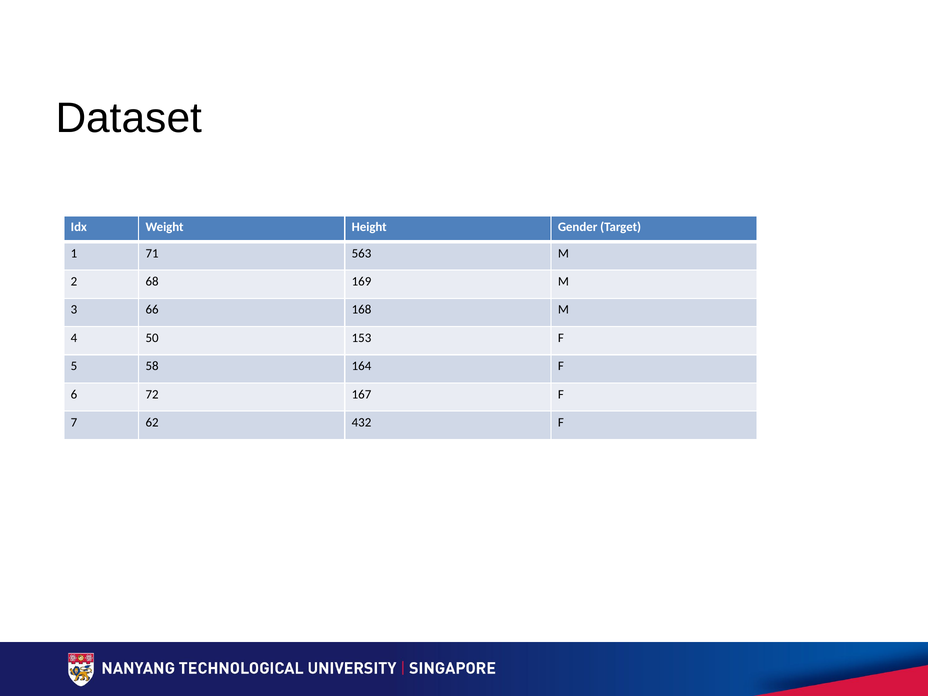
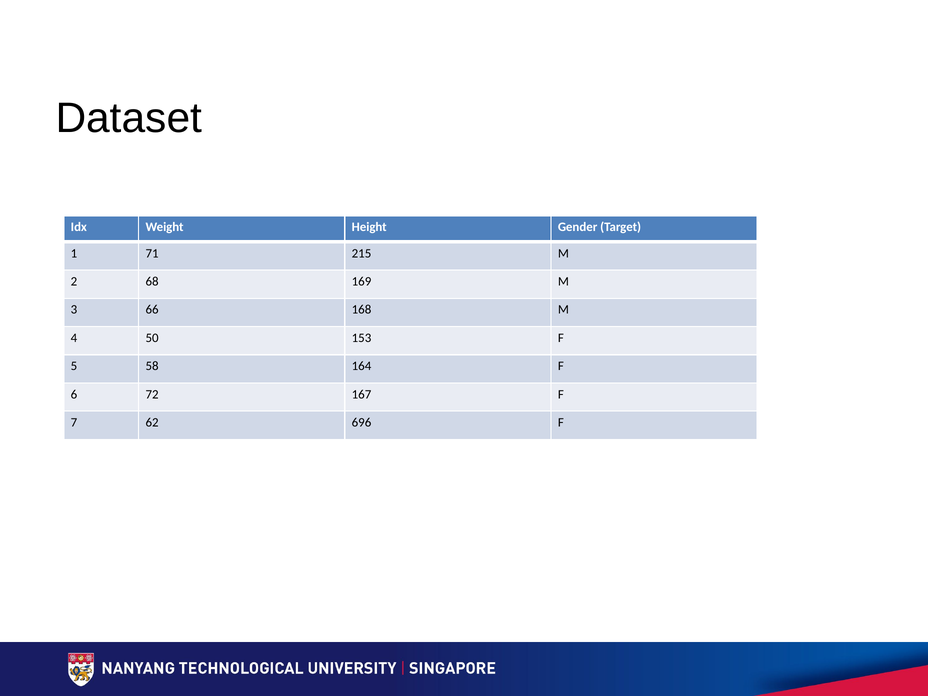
563: 563 -> 215 (362, 253)
432: 432 -> 696 (362, 423)
